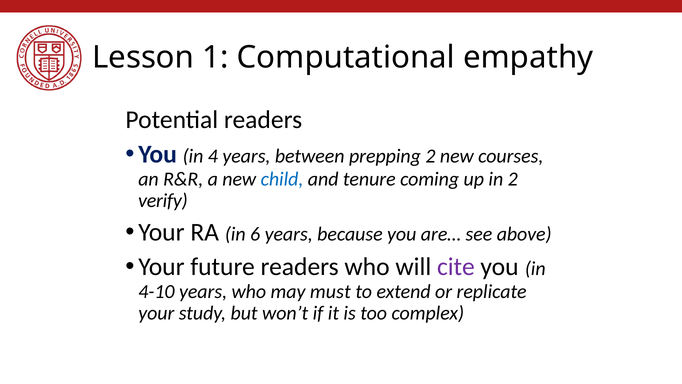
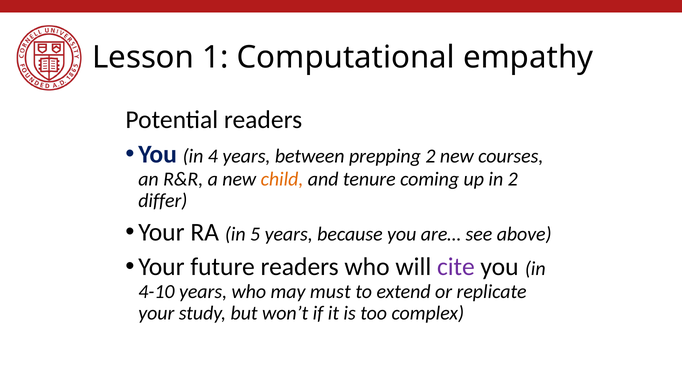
child colour: blue -> orange (282, 179)
verify: verify -> differ (163, 200)
6: 6 -> 5 (255, 234)
